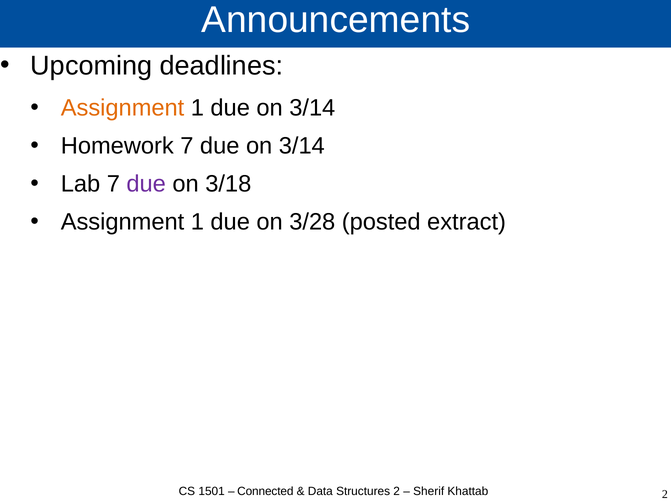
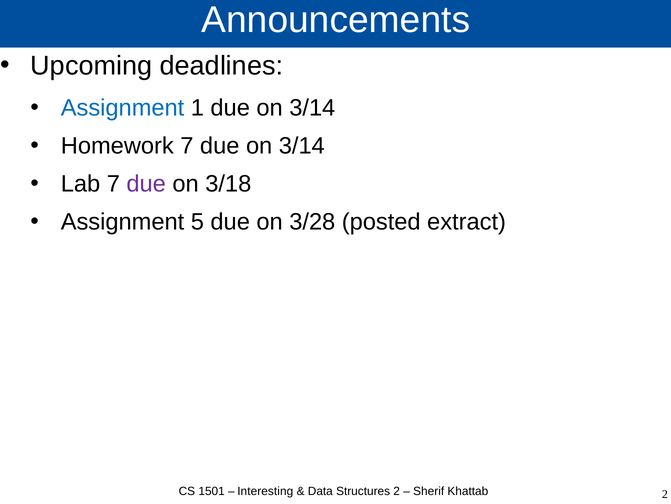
Assignment colour: orange -> blue (123, 108)
1: 1 -> 5 (197, 222)
Connected: Connected -> Interesting (265, 491)
